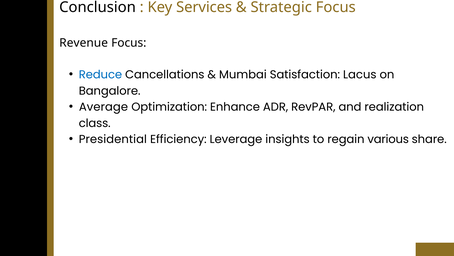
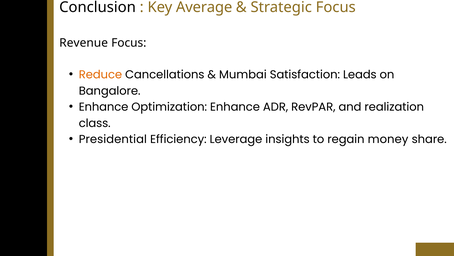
Services: Services -> Average (204, 7)
Reduce colour: blue -> orange (100, 75)
Lacus: Lacus -> Leads (360, 75)
Average: Average -> Enhance (104, 107)
various: various -> money (388, 139)
